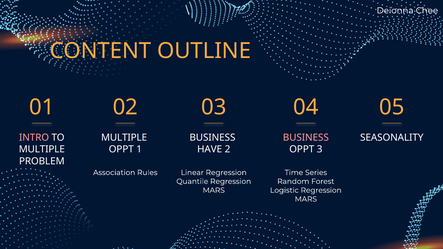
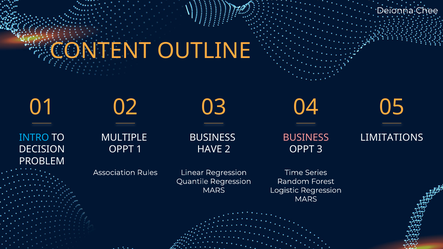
INTRO colour: pink -> light blue (34, 138)
SEASONALITY: SEASONALITY -> LIMITATIONS (392, 138)
MULTIPLE: MULTIPLE -> DECISION (42, 150)
